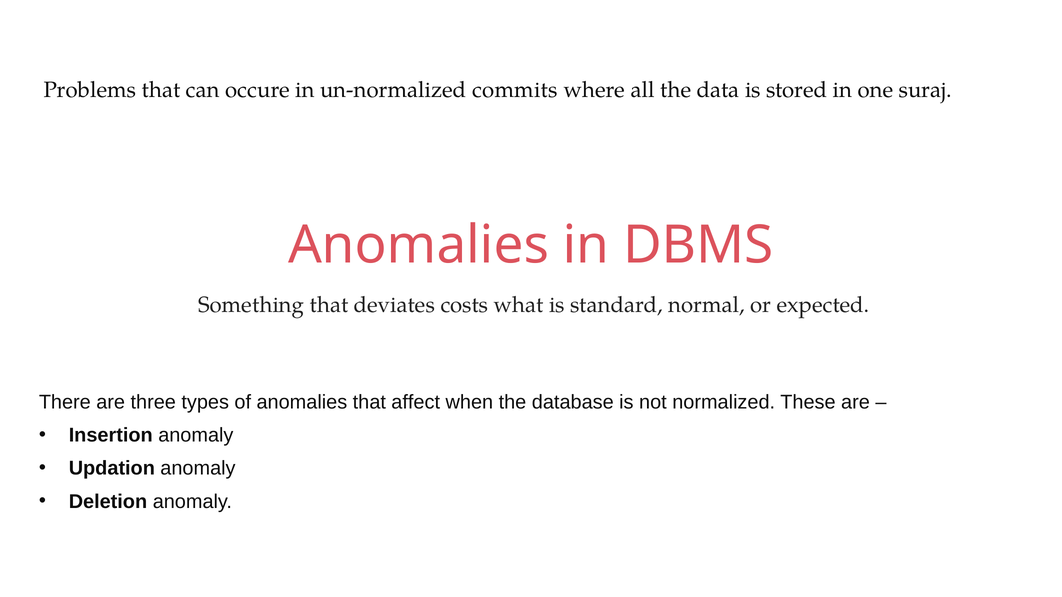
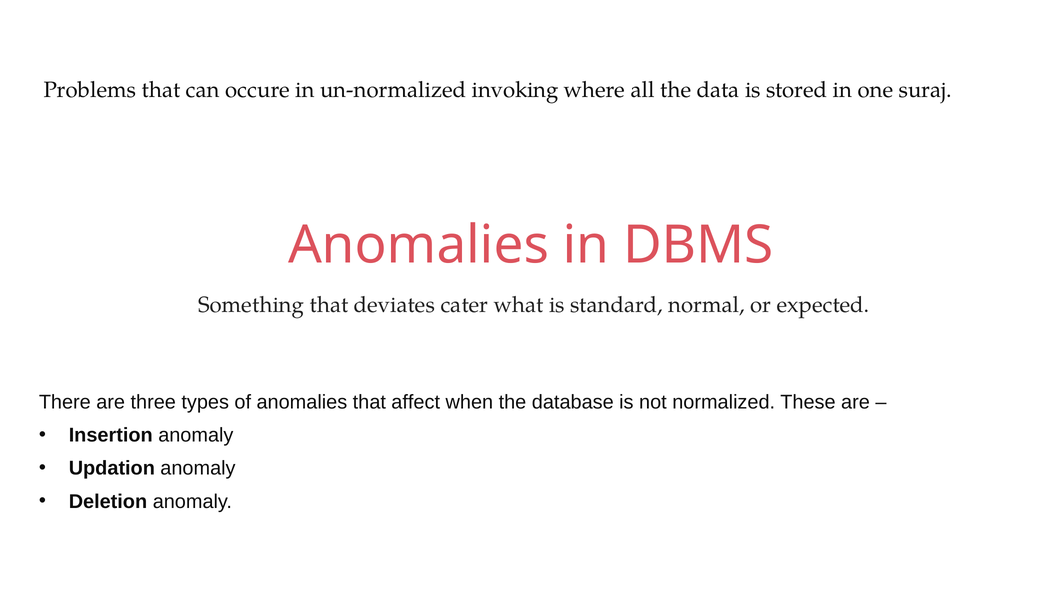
commits: commits -> invoking (515, 90)
costs: costs -> cater (464, 305)
